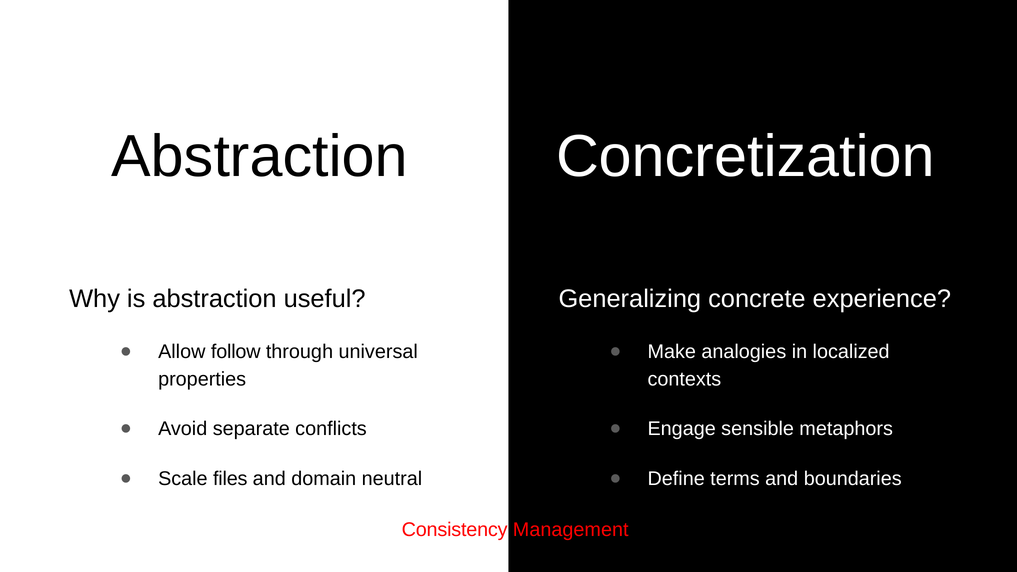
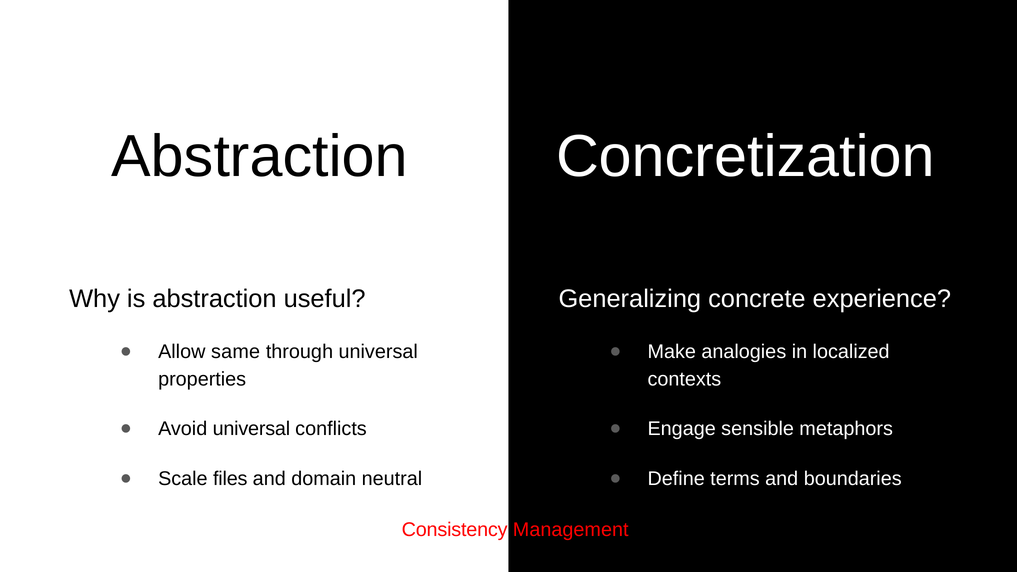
follow: follow -> same (236, 352)
Avoid separate: separate -> universal (251, 429)
